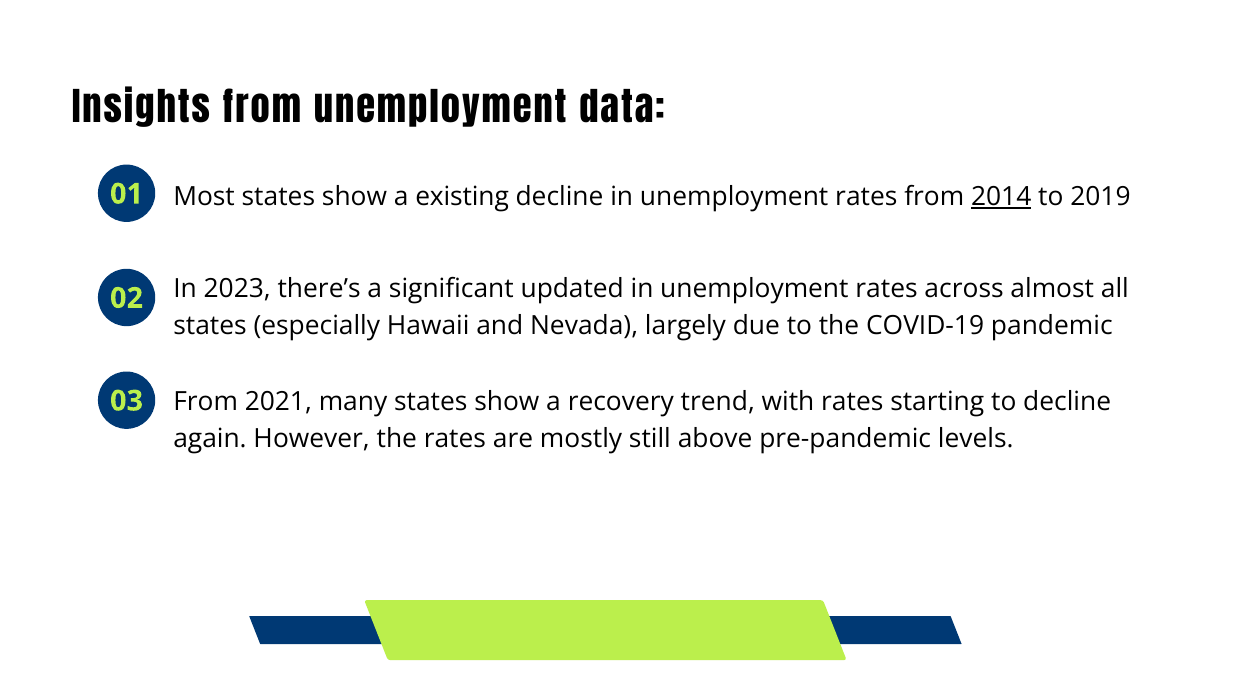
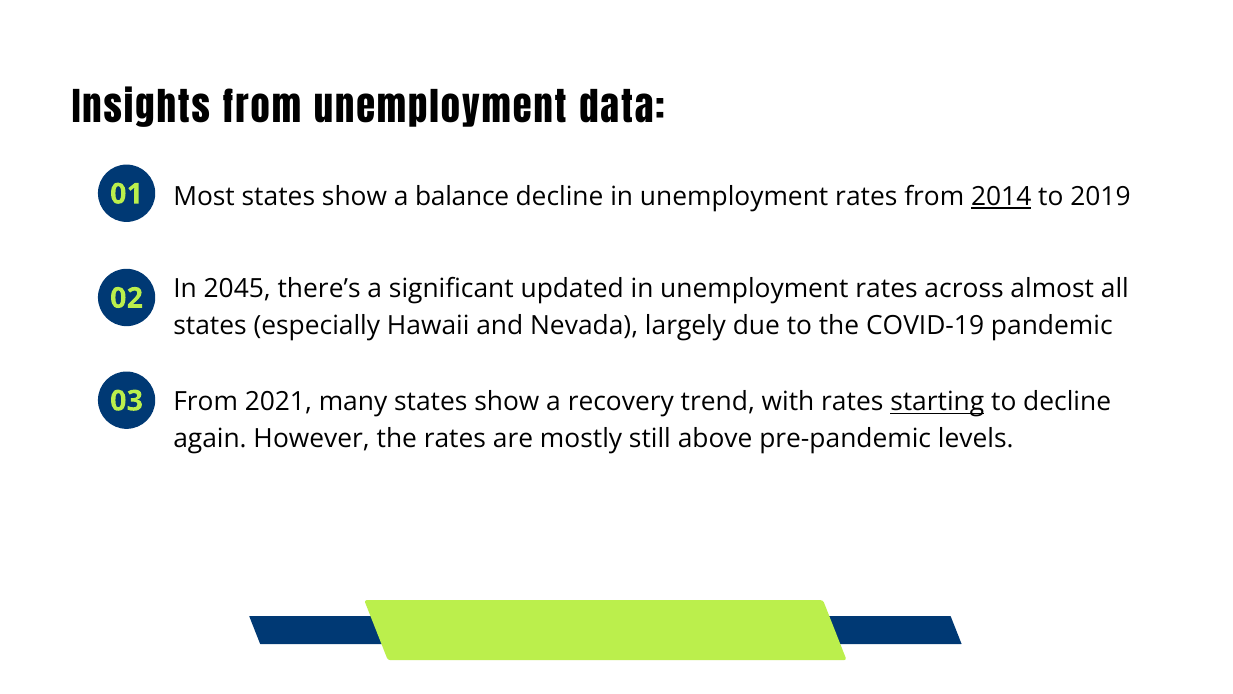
existing: existing -> balance (462, 196)
2023: 2023 -> 2045 (237, 288)
starting underline: none -> present (937, 402)
